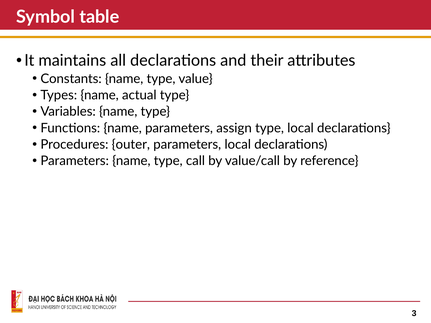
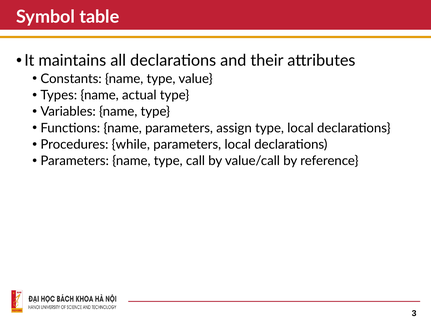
outer: outer -> while (131, 145)
